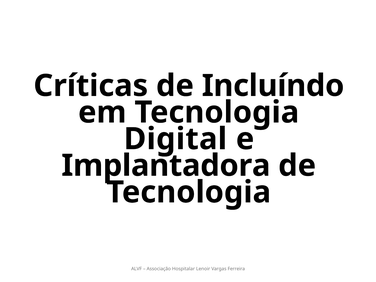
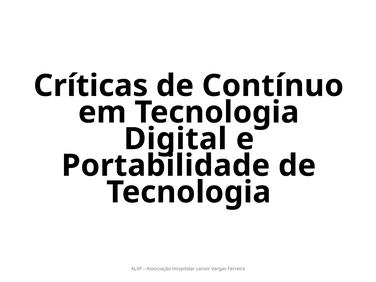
Incluíndo: Incluíndo -> Contínuo (273, 86)
Implantadora: Implantadora -> Portabilidade (166, 166)
